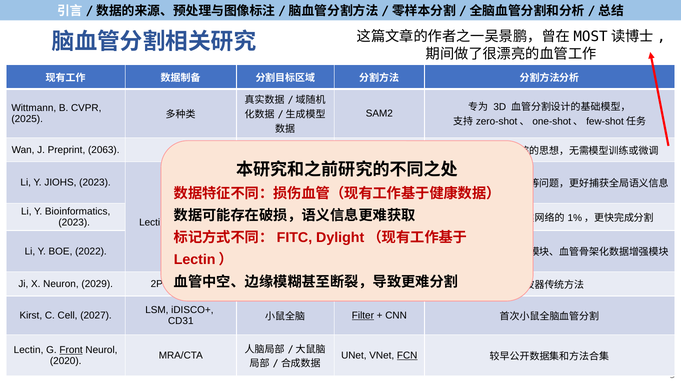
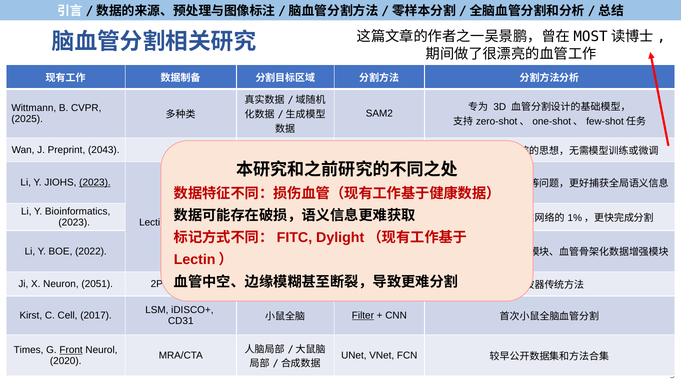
2063: 2063 -> 2043 (104, 150)
2023 underline: none -> present (95, 183)
2029: 2029 -> 2051 (97, 284)
2027: 2027 -> 2017 (96, 316)
Lectin: Lectin -> Times (29, 350)
FCN underline: present -> none (407, 356)
